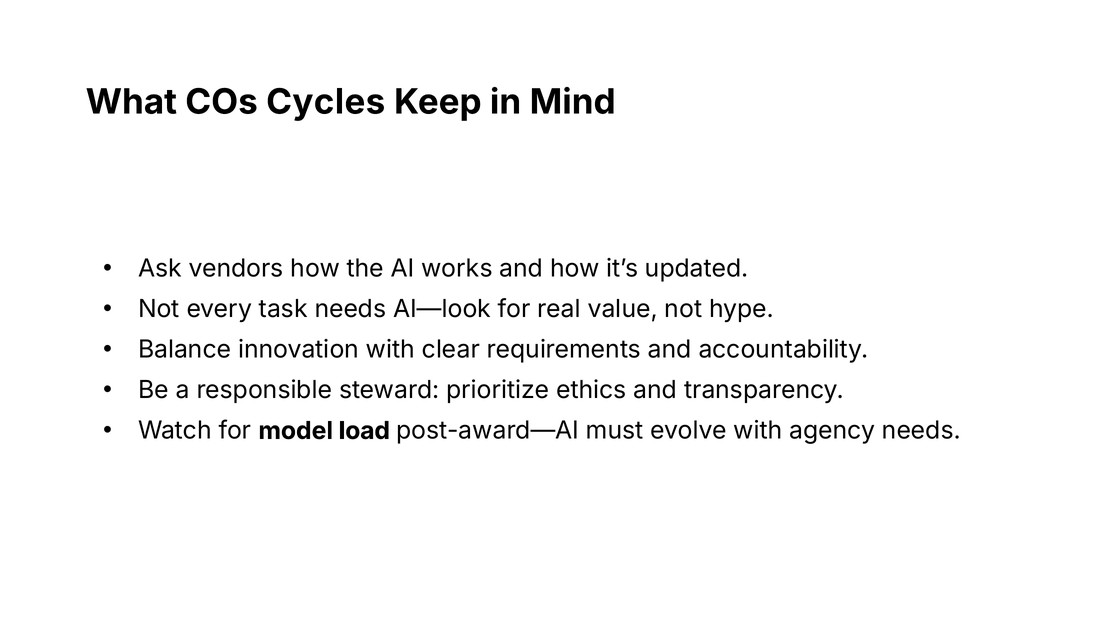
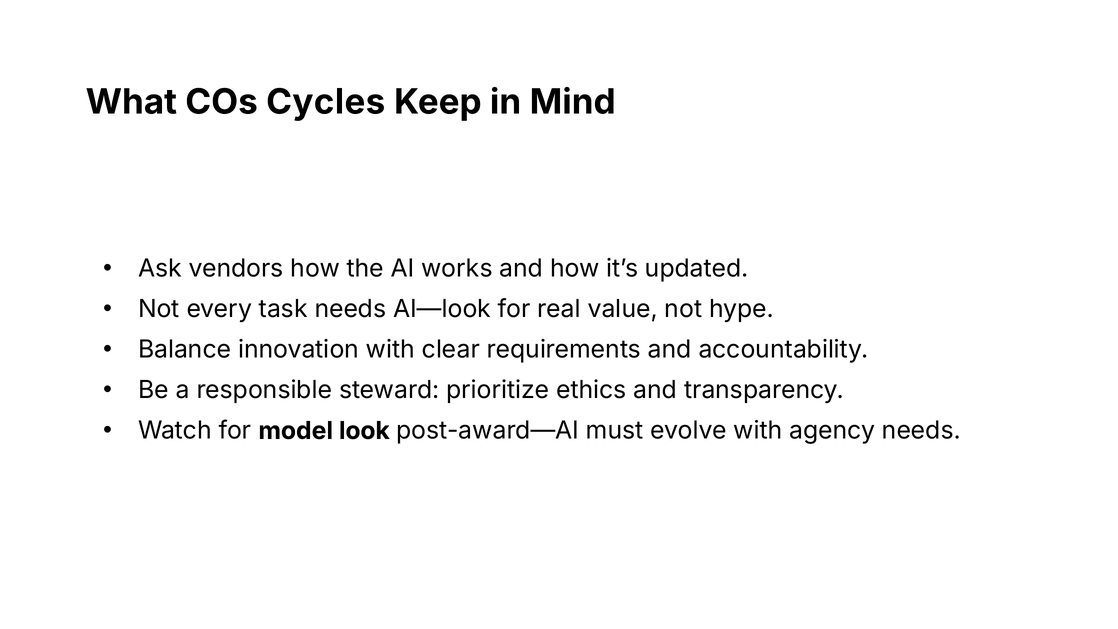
load: load -> look (364, 431)
